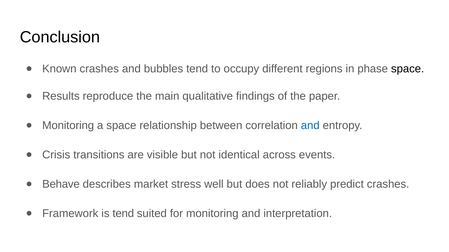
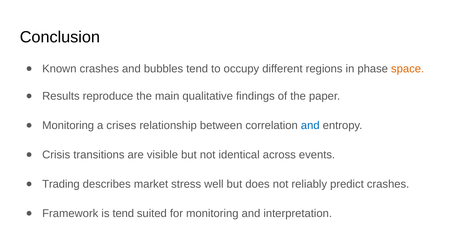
space colour: black -> orange (408, 69)
a space: space -> crises (121, 126)
Behave: Behave -> Trading (61, 185)
